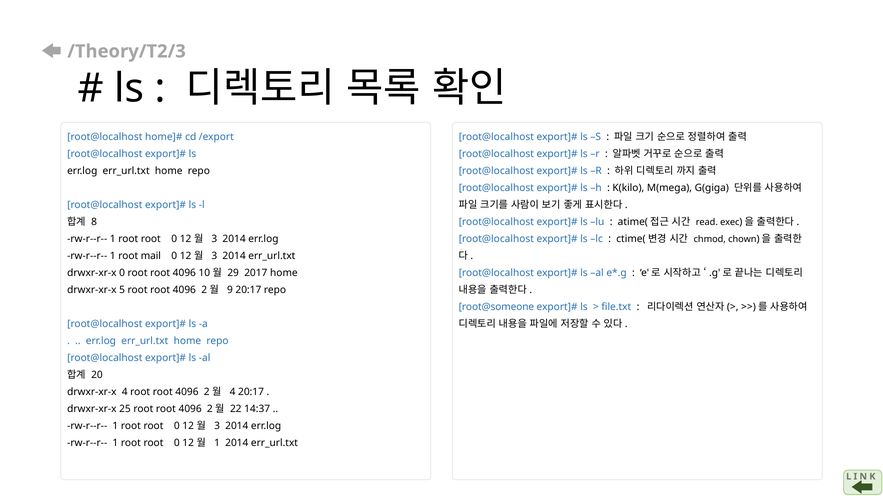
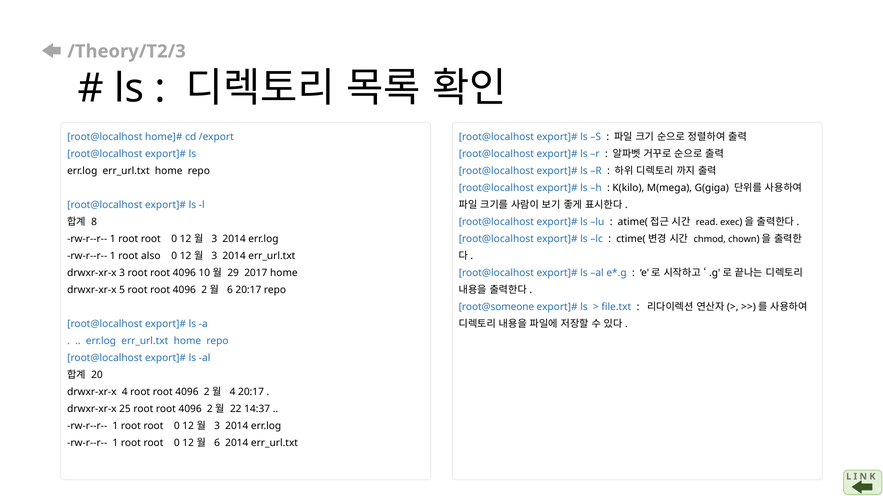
mail: mail -> also (151, 256)
drwxr-xr-x 0: 0 -> 3 (122, 273)
9: 9 -> 6 (230, 290)
1: 1 -> 6 (217, 443)
